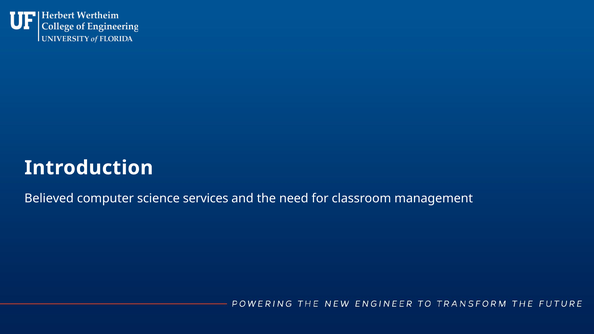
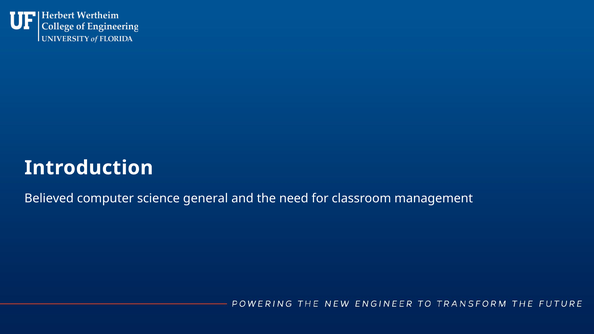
services: services -> general (206, 199)
